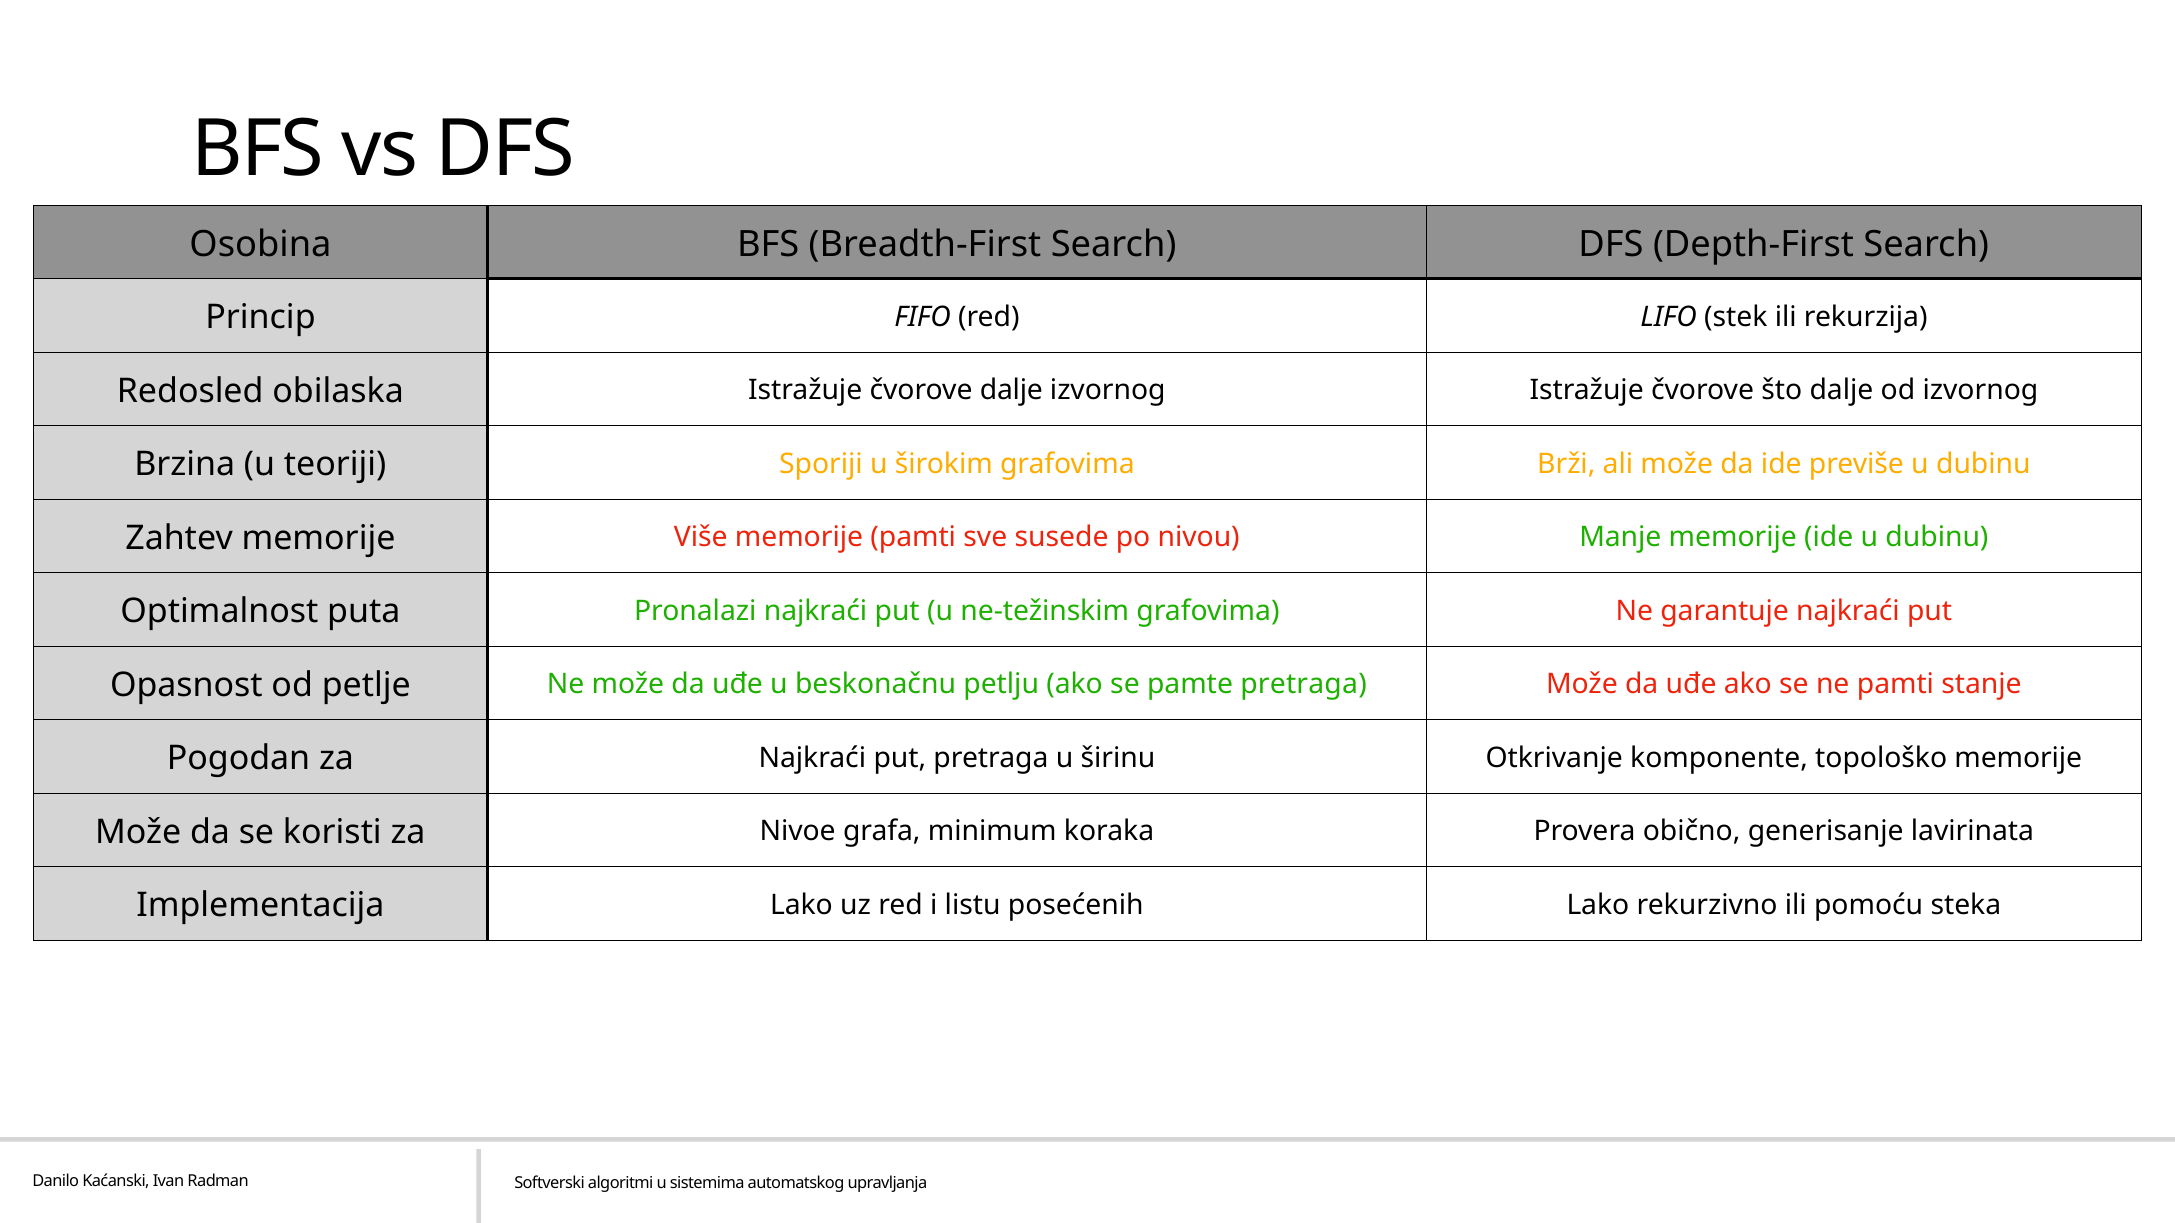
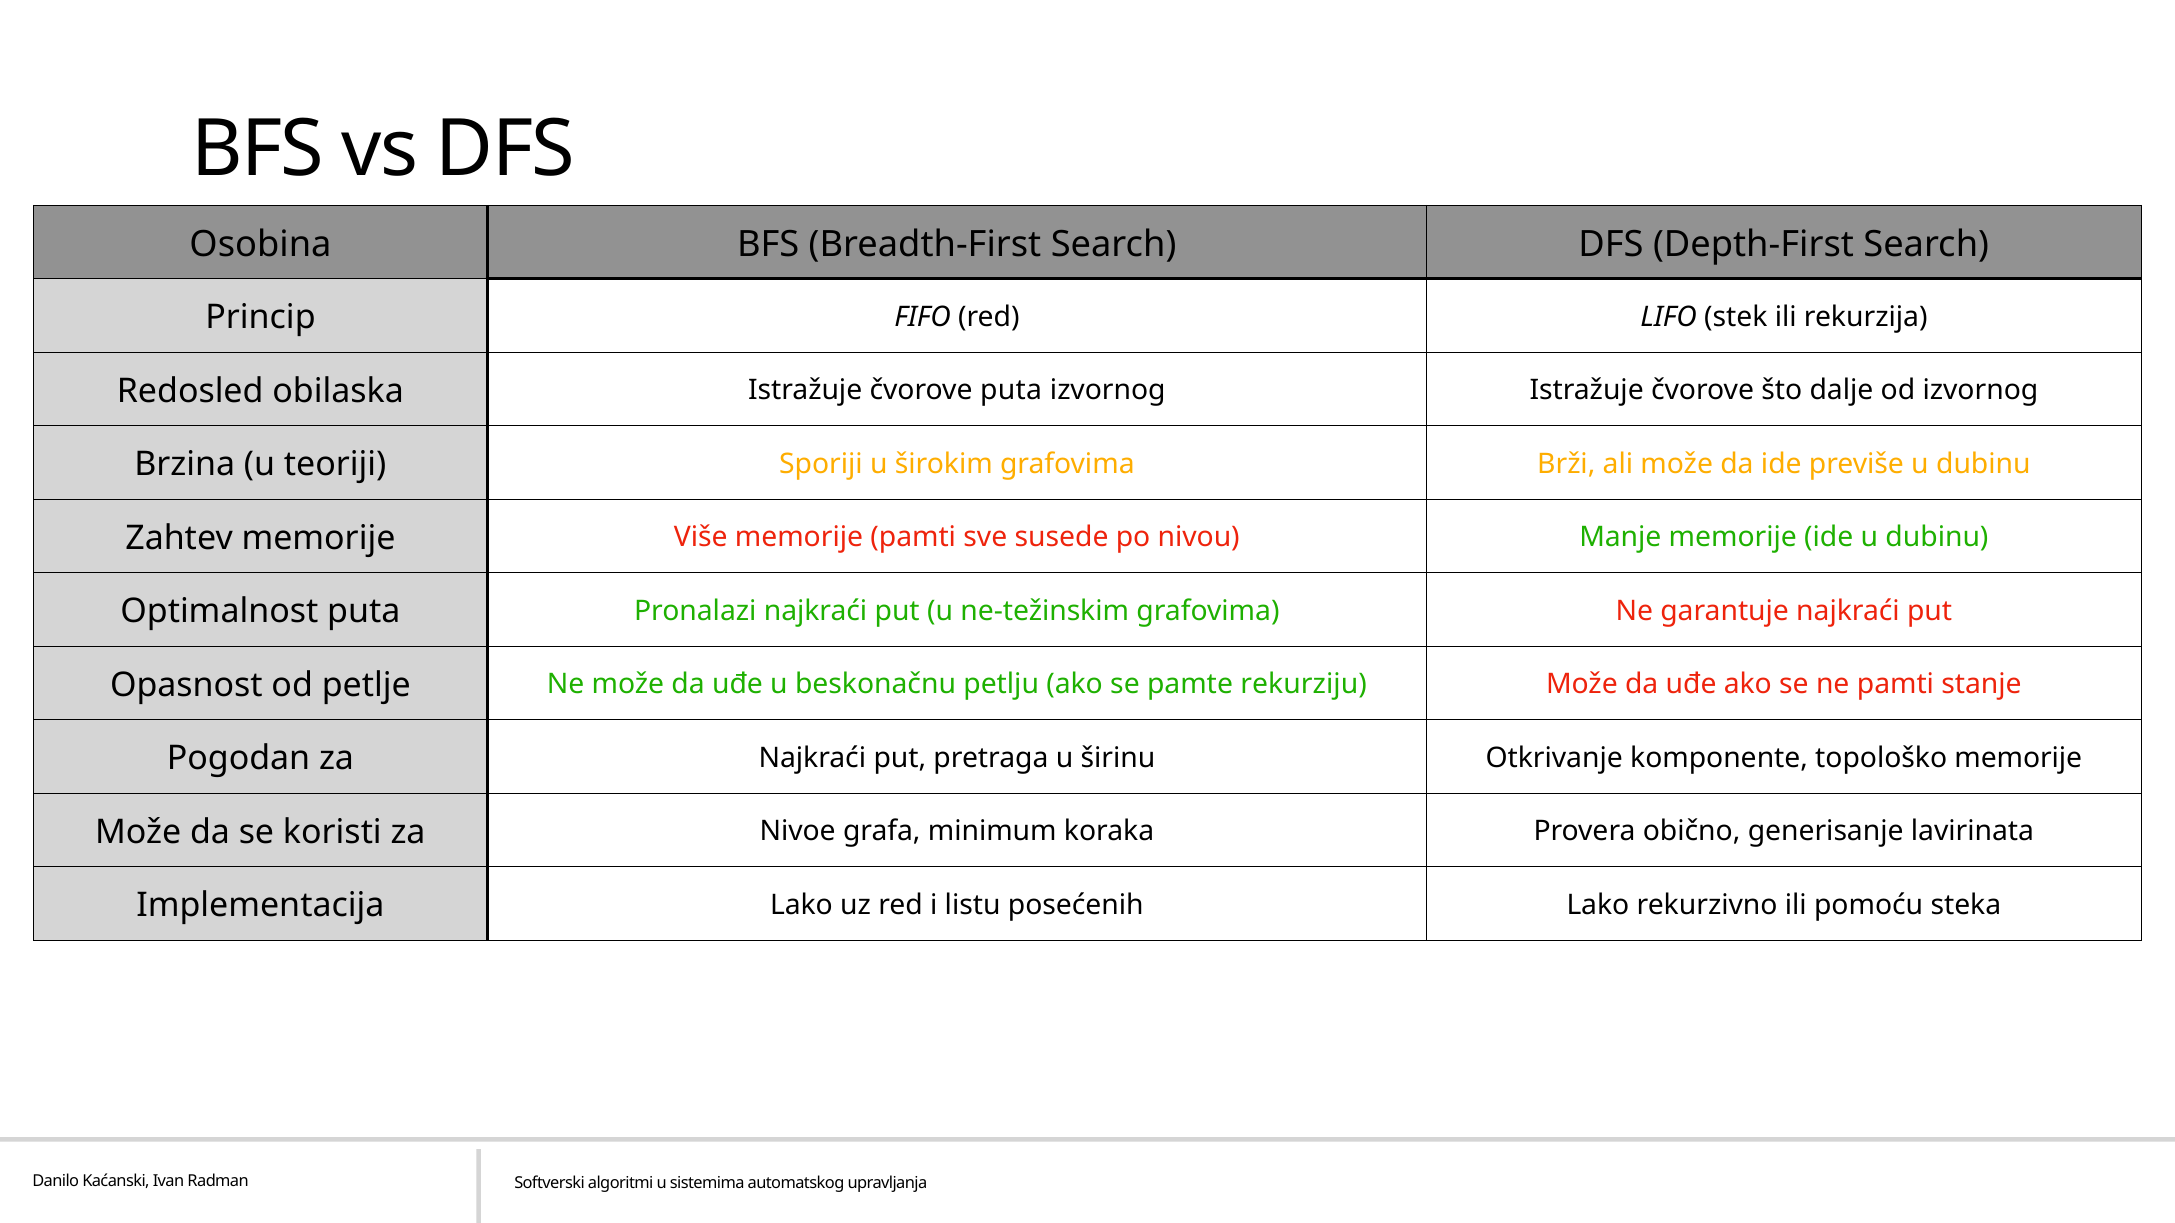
čvorove dalje: dalje -> puta (1011, 391)
pamte pretraga: pretraga -> rekurziju (1304, 685)
